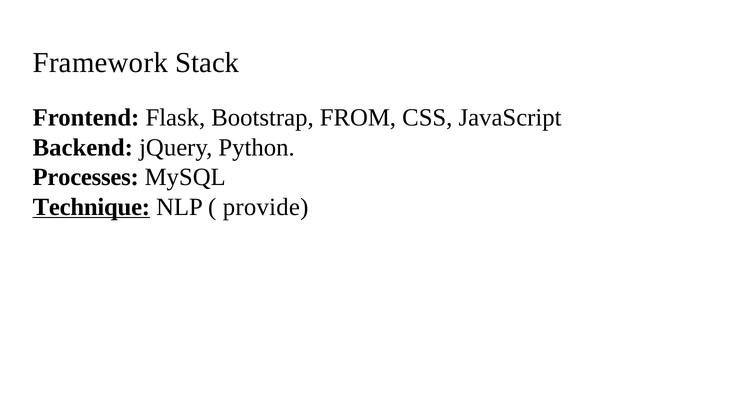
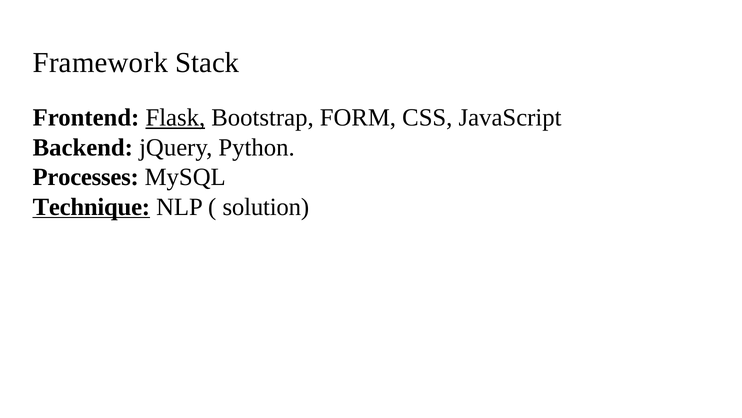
Flask underline: none -> present (175, 118)
FROM: FROM -> FORM (358, 118)
provide: provide -> solution (266, 207)
